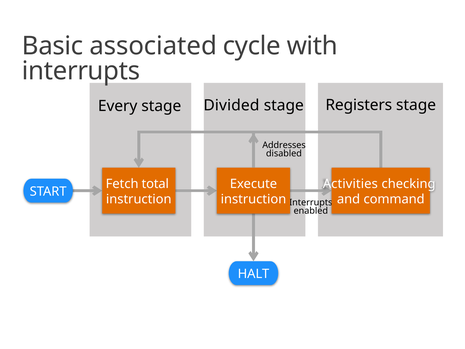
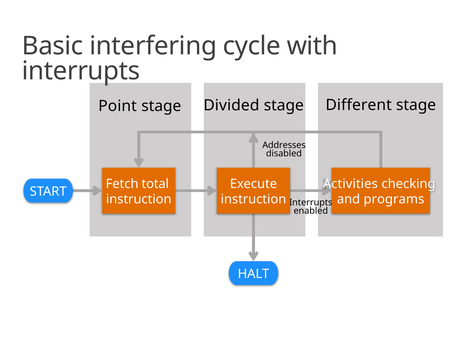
associated: associated -> interfering (153, 46)
Registers: Registers -> Different (359, 105)
Every: Every -> Point (118, 106)
command: command -> programs (394, 199)
